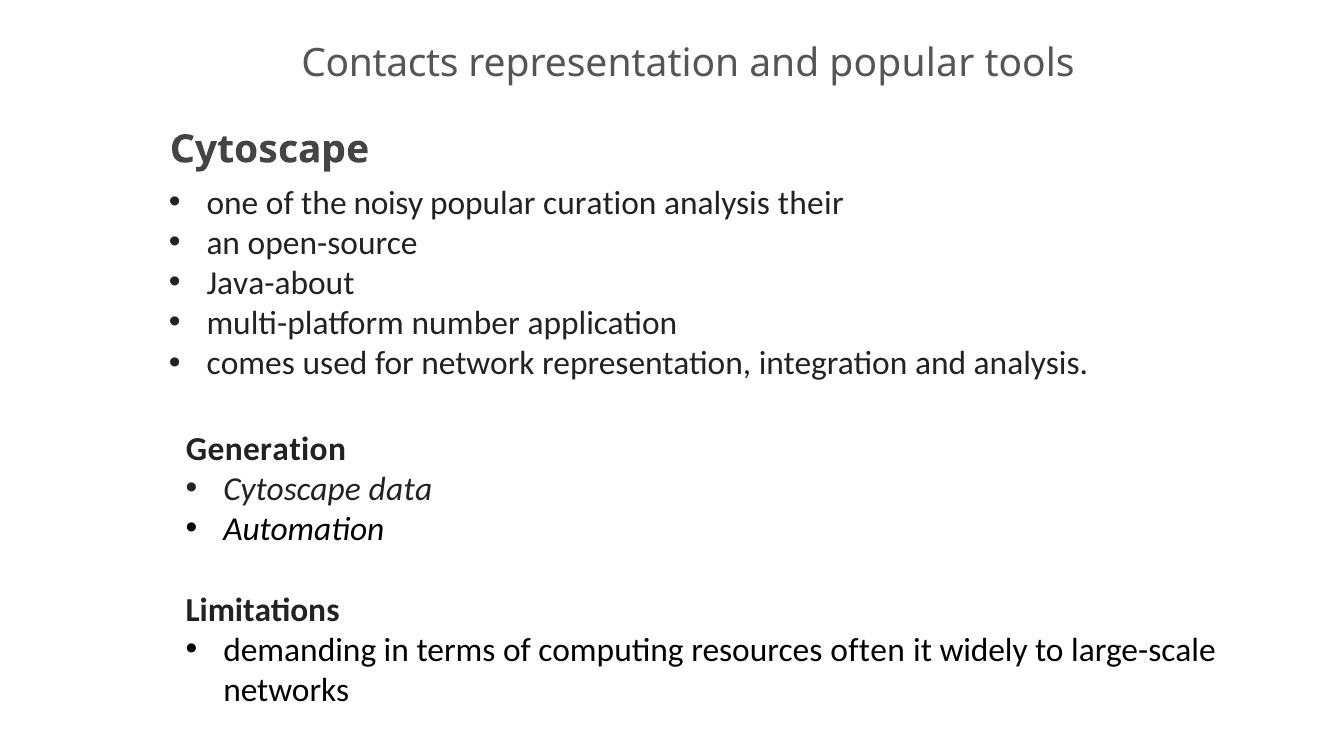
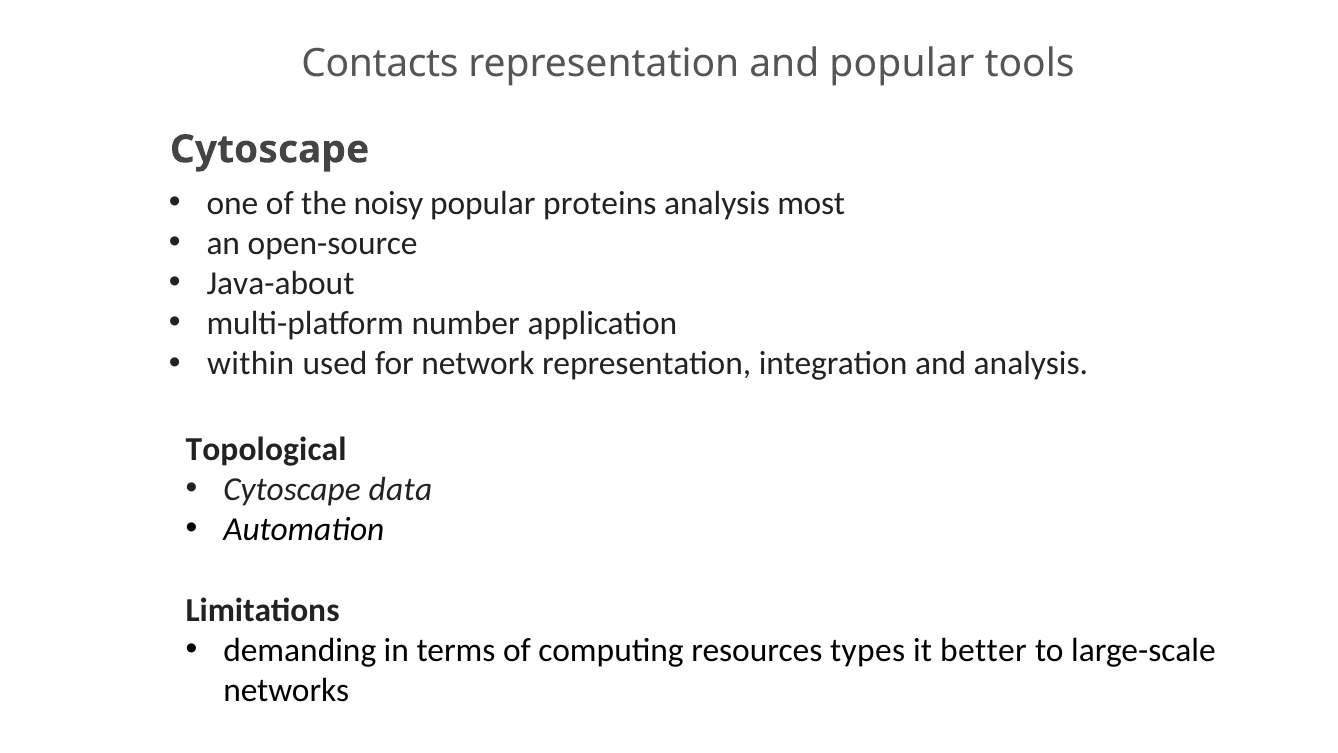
curation: curation -> proteins (600, 203)
their: their -> most (811, 203)
comes: comes -> within (251, 364)
Generation: Generation -> Topological (266, 449)
often: often -> types (868, 650)
widely: widely -> better (983, 650)
